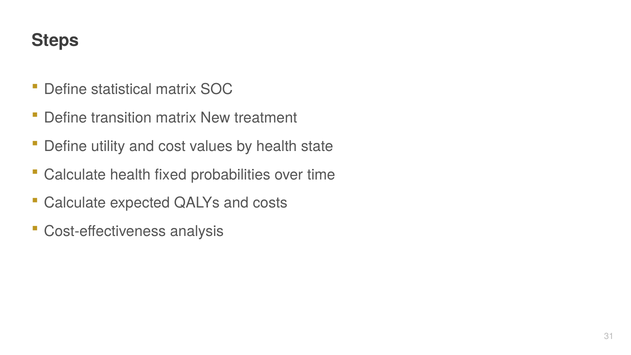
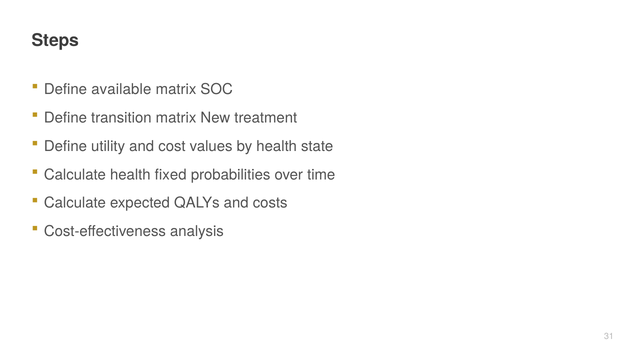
statistical: statistical -> available (121, 89)
